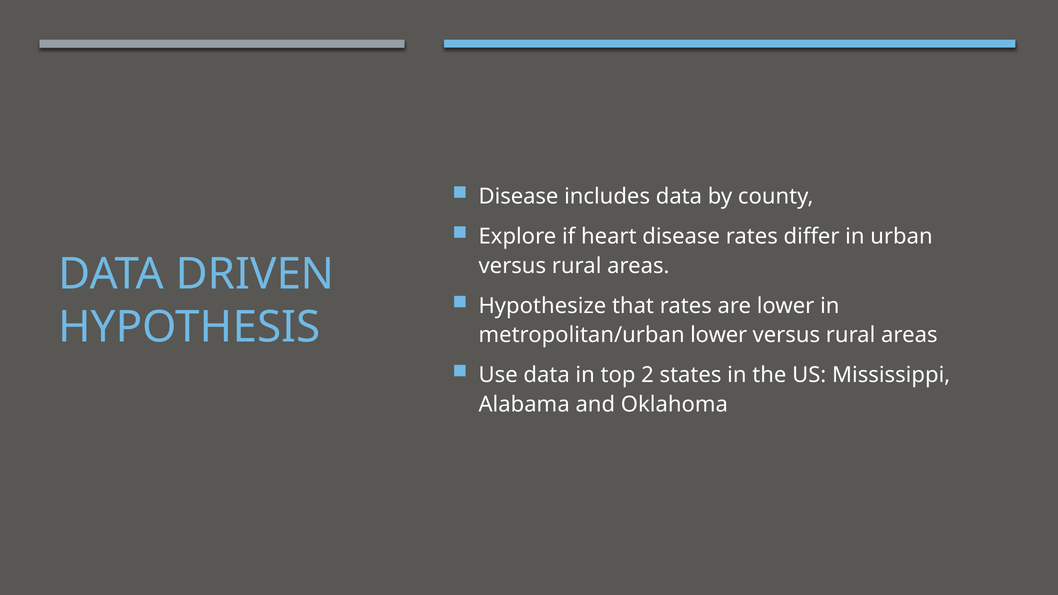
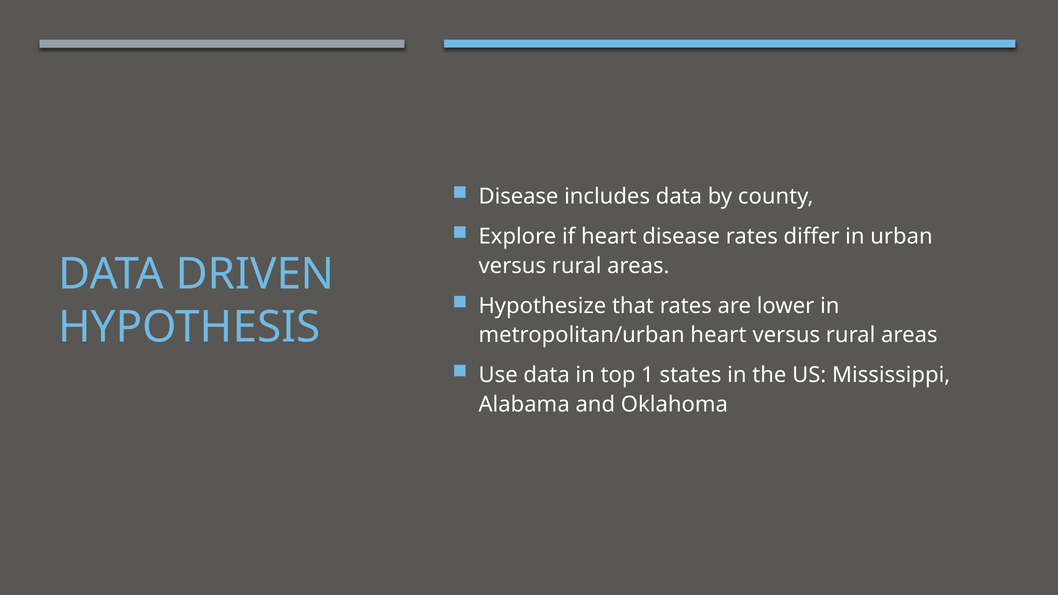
metropolitan/urban lower: lower -> heart (718, 335)
2: 2 -> 1 (648, 375)
